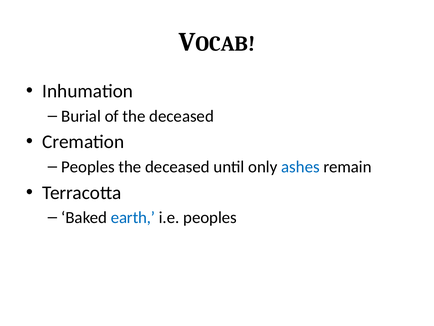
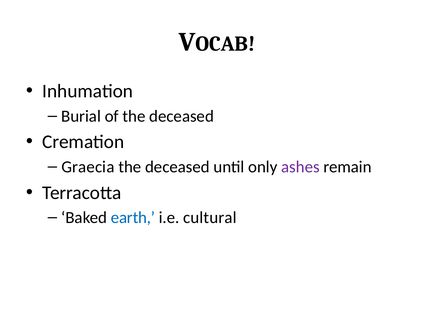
Peoples: Peoples -> Graecia (88, 167)
ashes colour: blue -> purple (300, 167)
i.e peoples: peoples -> cultural (210, 217)
